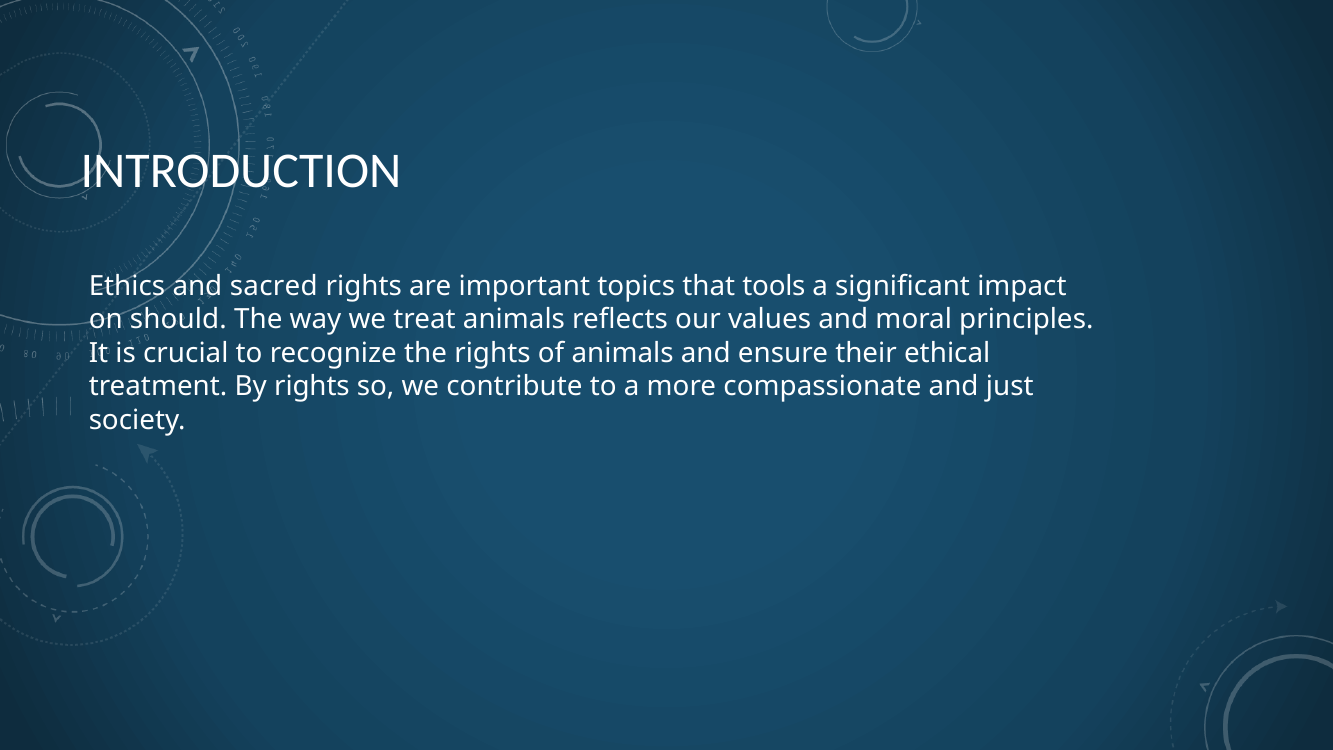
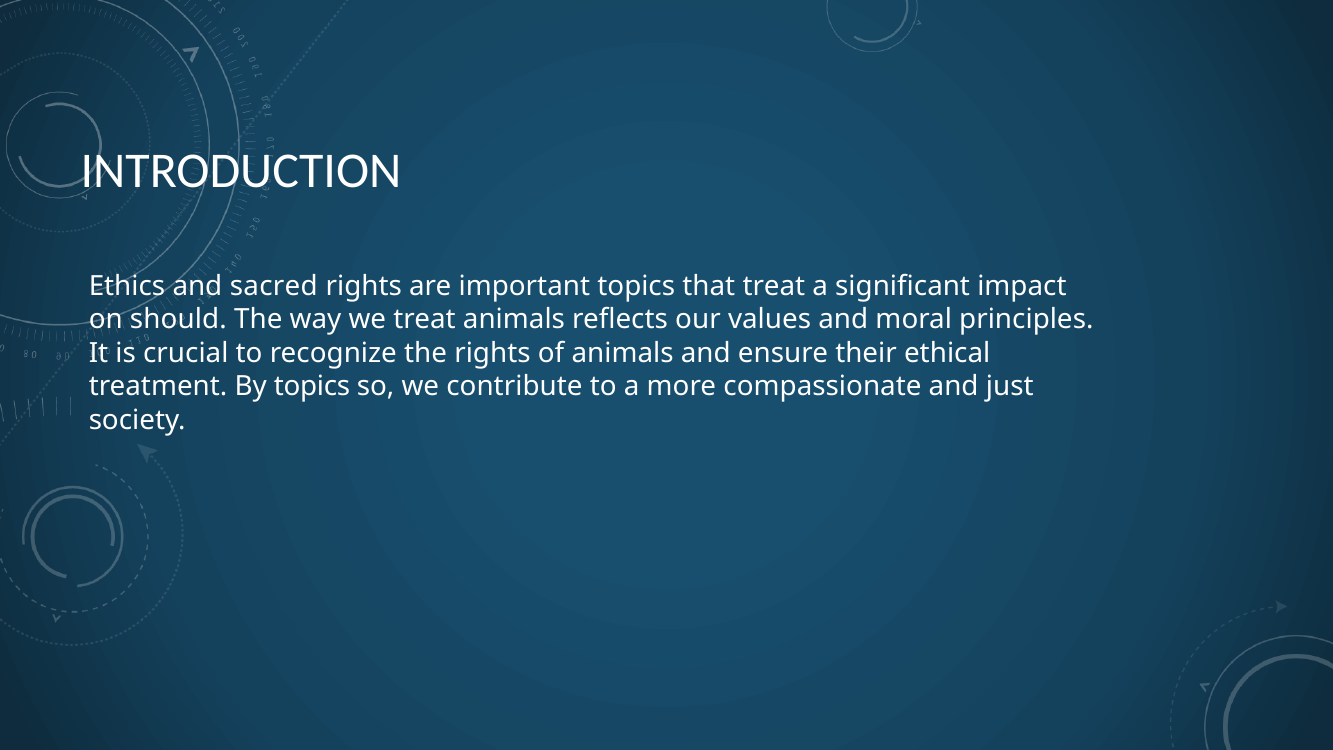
that tools: tools -> treat (774, 286)
By rights: rights -> topics (312, 386)
